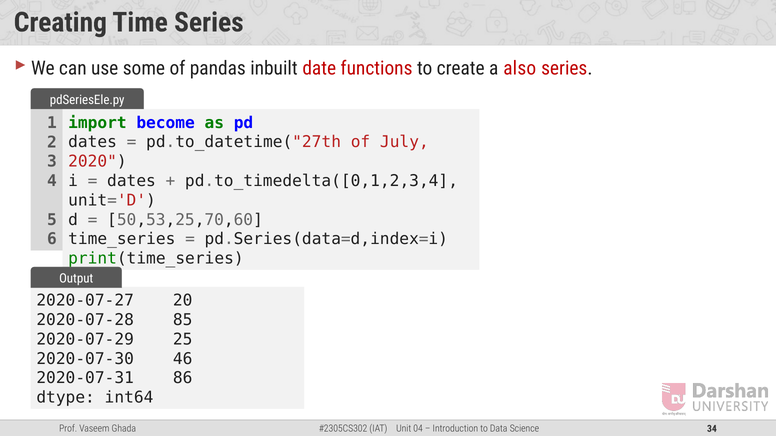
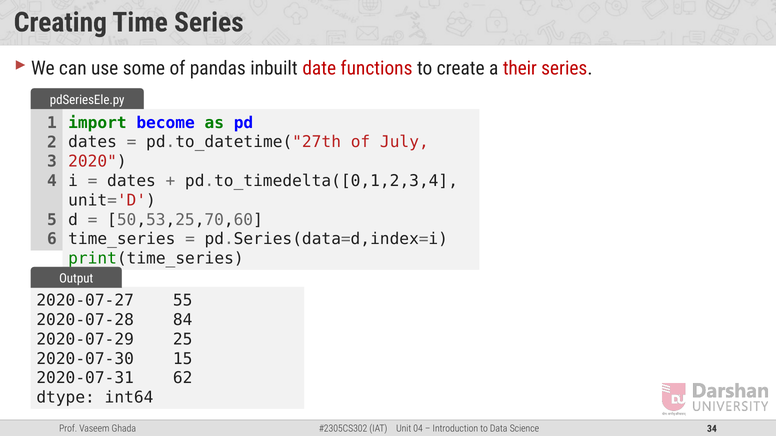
also: also -> their (520, 68)
20: 20 -> 55 (183, 301)
85: 85 -> 84 (183, 320)
46: 46 -> 15 (183, 359)
86: 86 -> 62 (183, 379)
